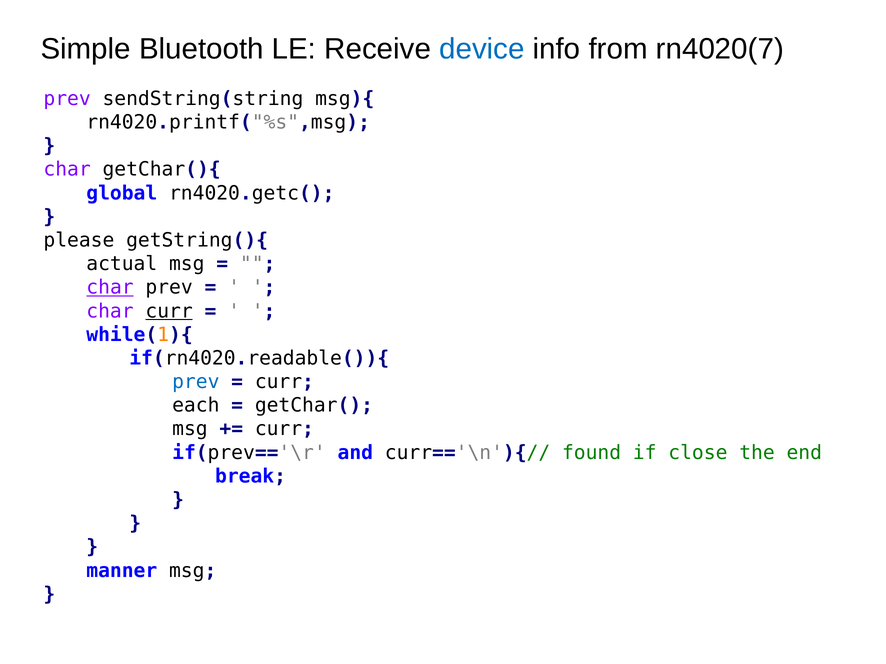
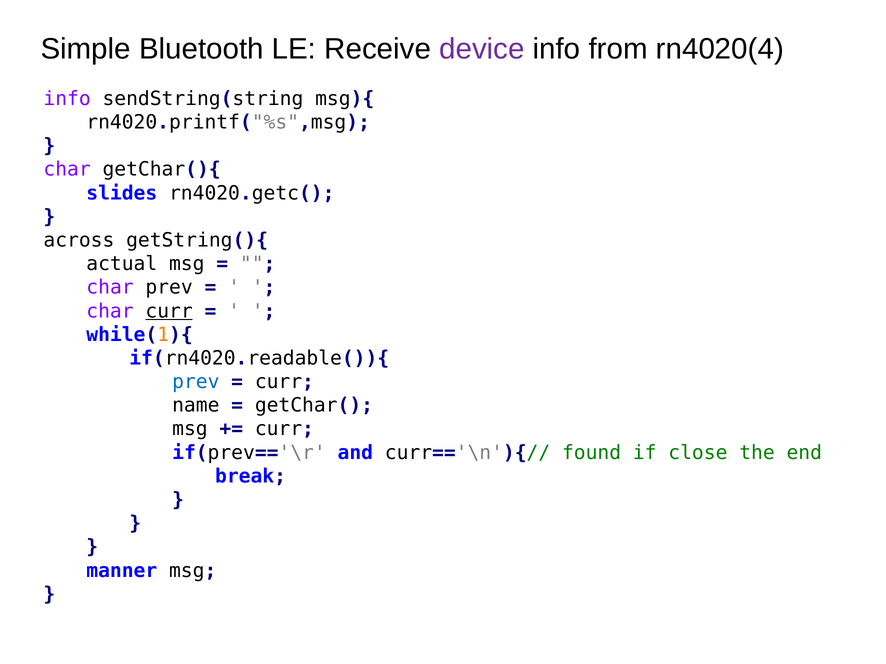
device colour: blue -> purple (482, 49)
rn4020(7: rn4020(7 -> rn4020(4 (720, 49)
prev: prev -> info (67, 99)
global: global -> slides (122, 193)
please: please -> across (79, 240)
char underline: present -> none (110, 288)
each: each -> name (196, 406)
